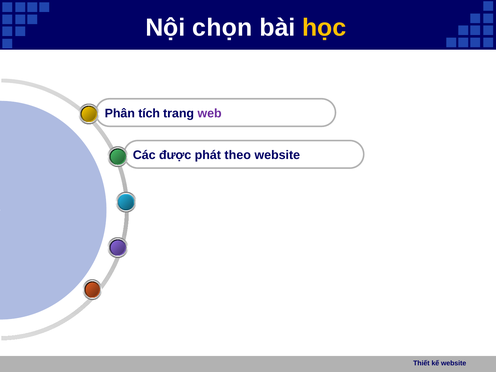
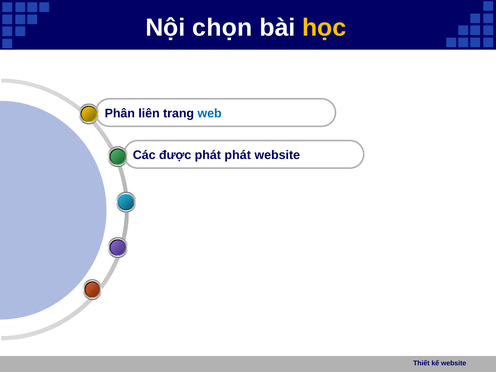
tích: tích -> liên (149, 113)
web colour: purple -> blue (210, 113)
phát theo: theo -> phát (238, 155)
